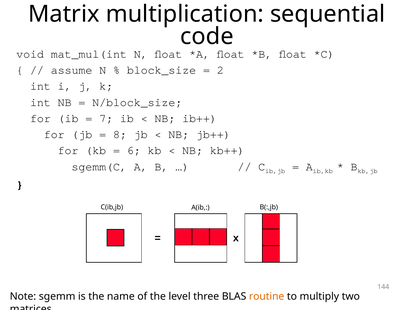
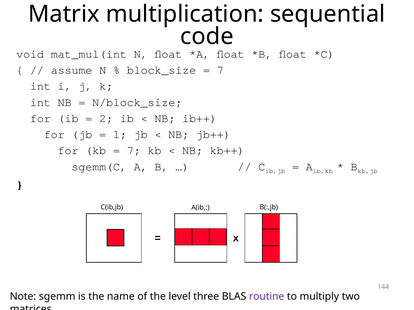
2: 2 -> 7 (220, 70)
7: 7 -> 2 (106, 119)
8: 8 -> 1 (120, 135)
6: 6 -> 7 (134, 151)
routine colour: orange -> purple (267, 297)
